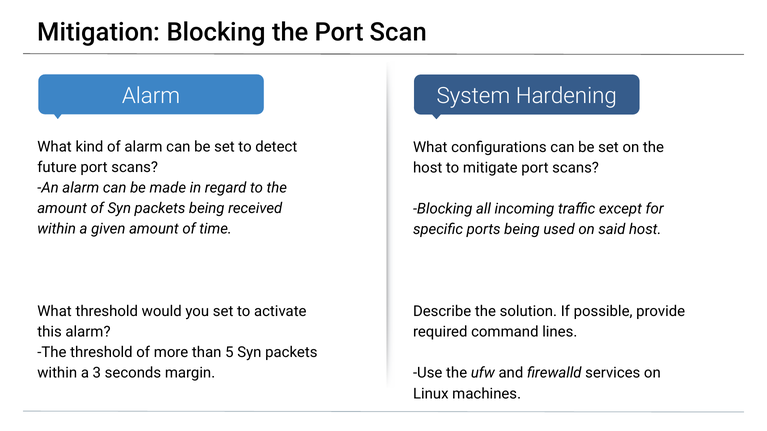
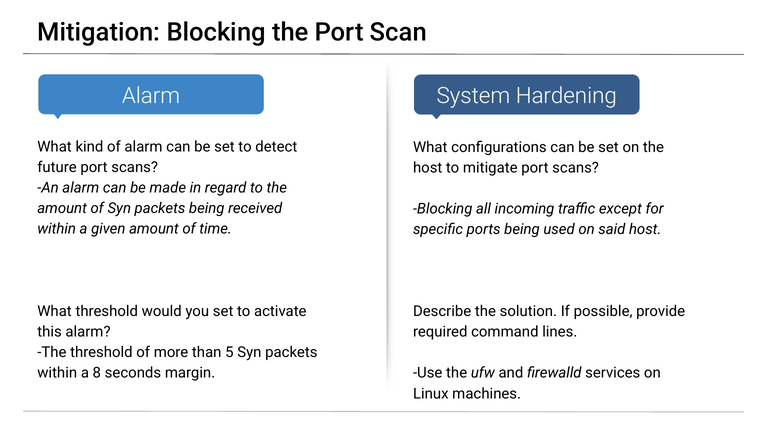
3: 3 -> 8 (97, 373)
